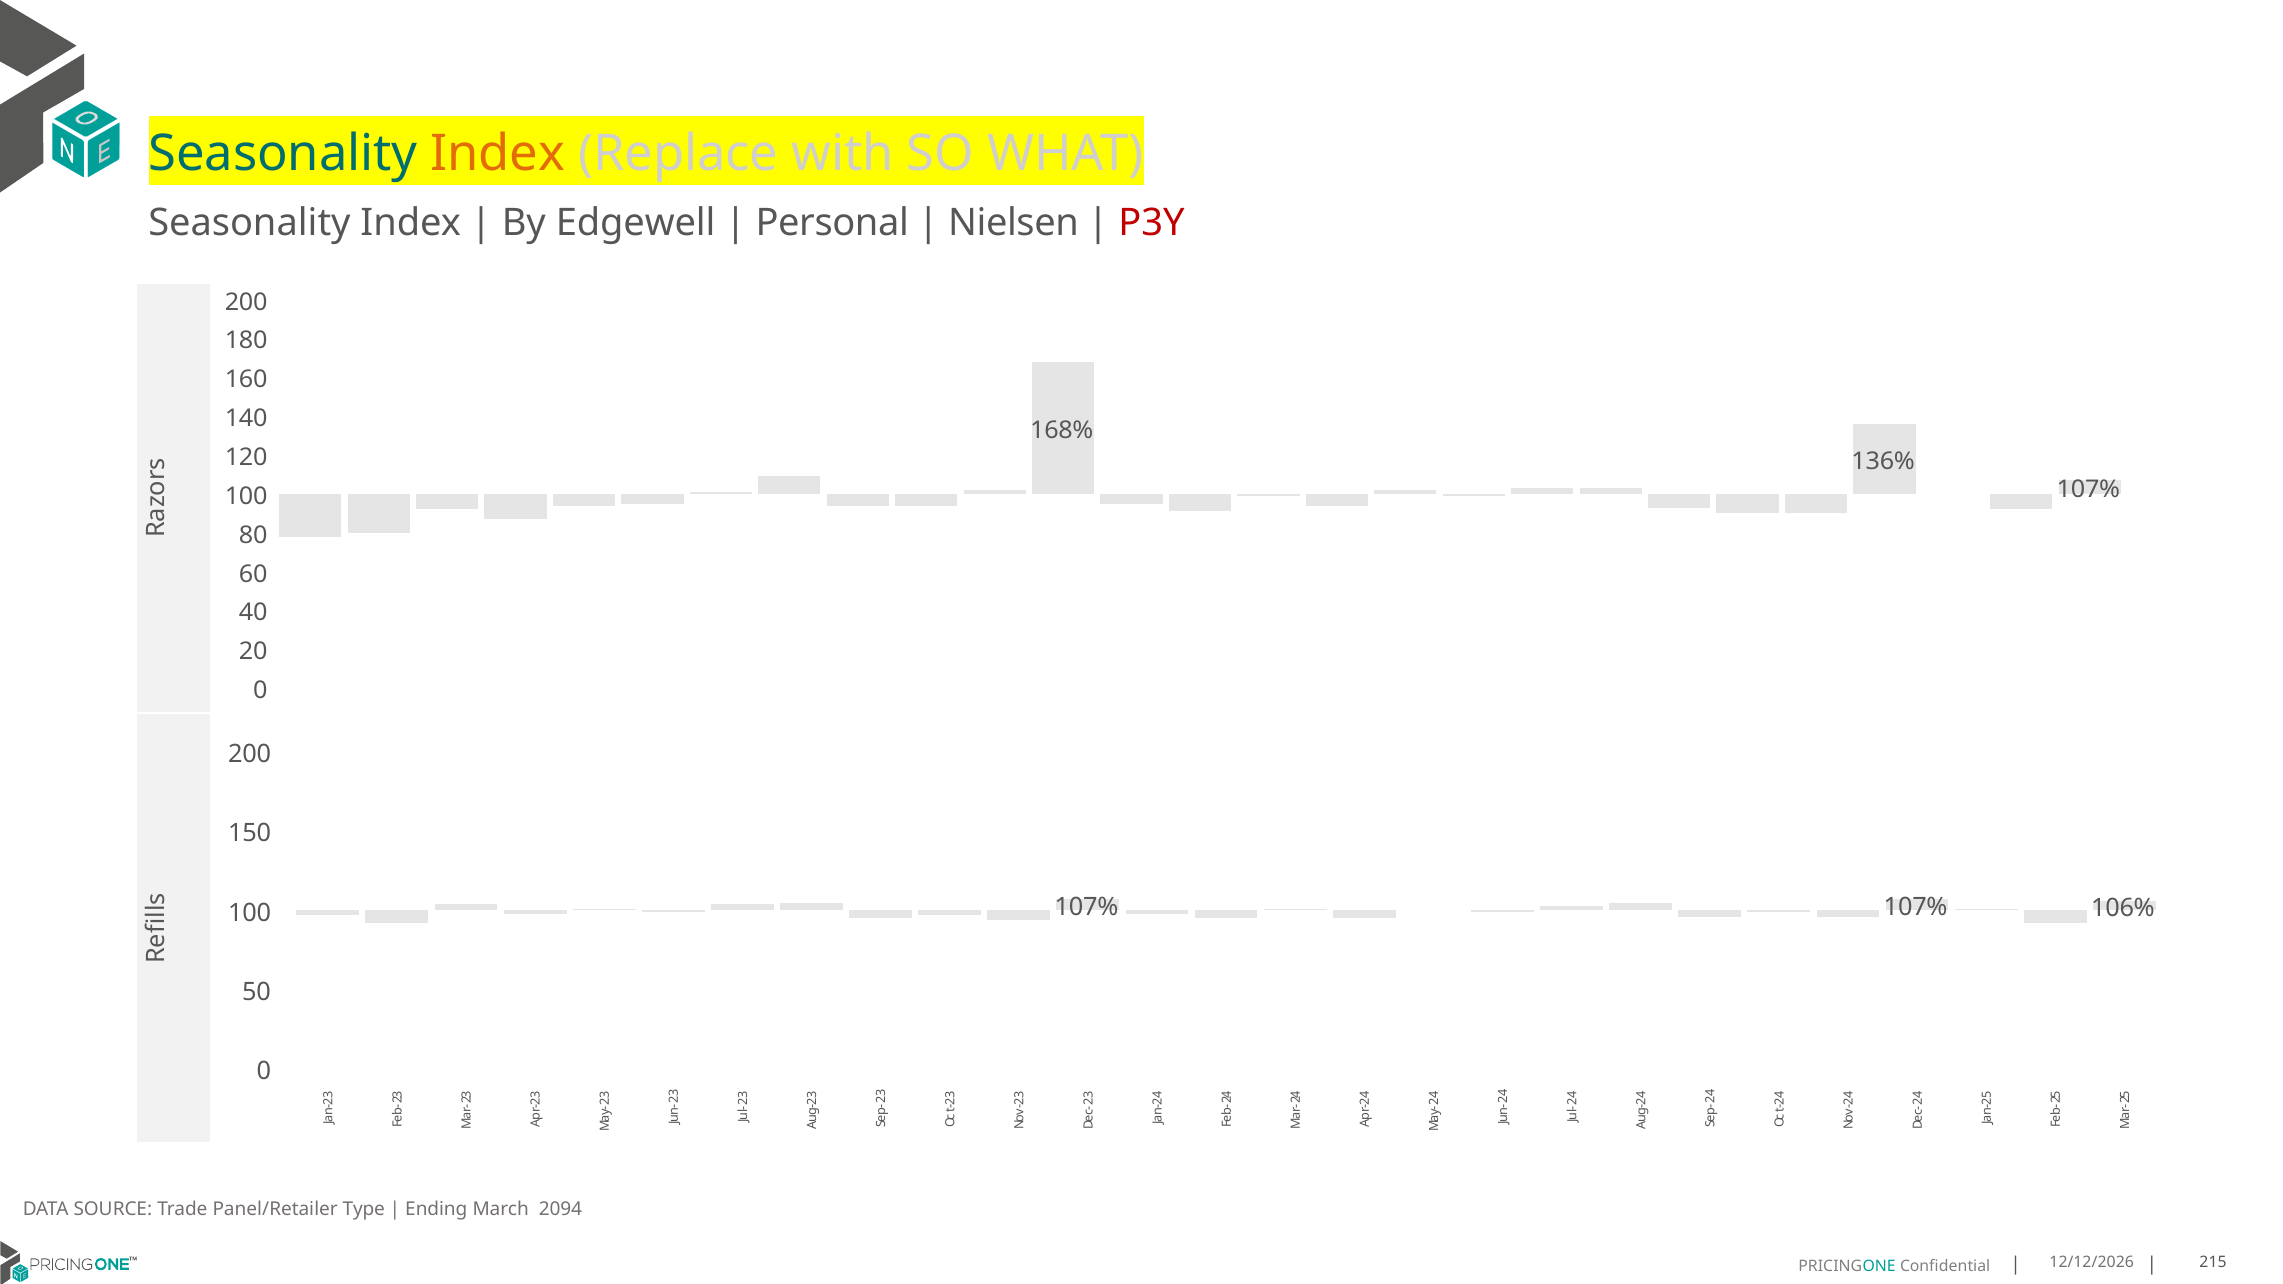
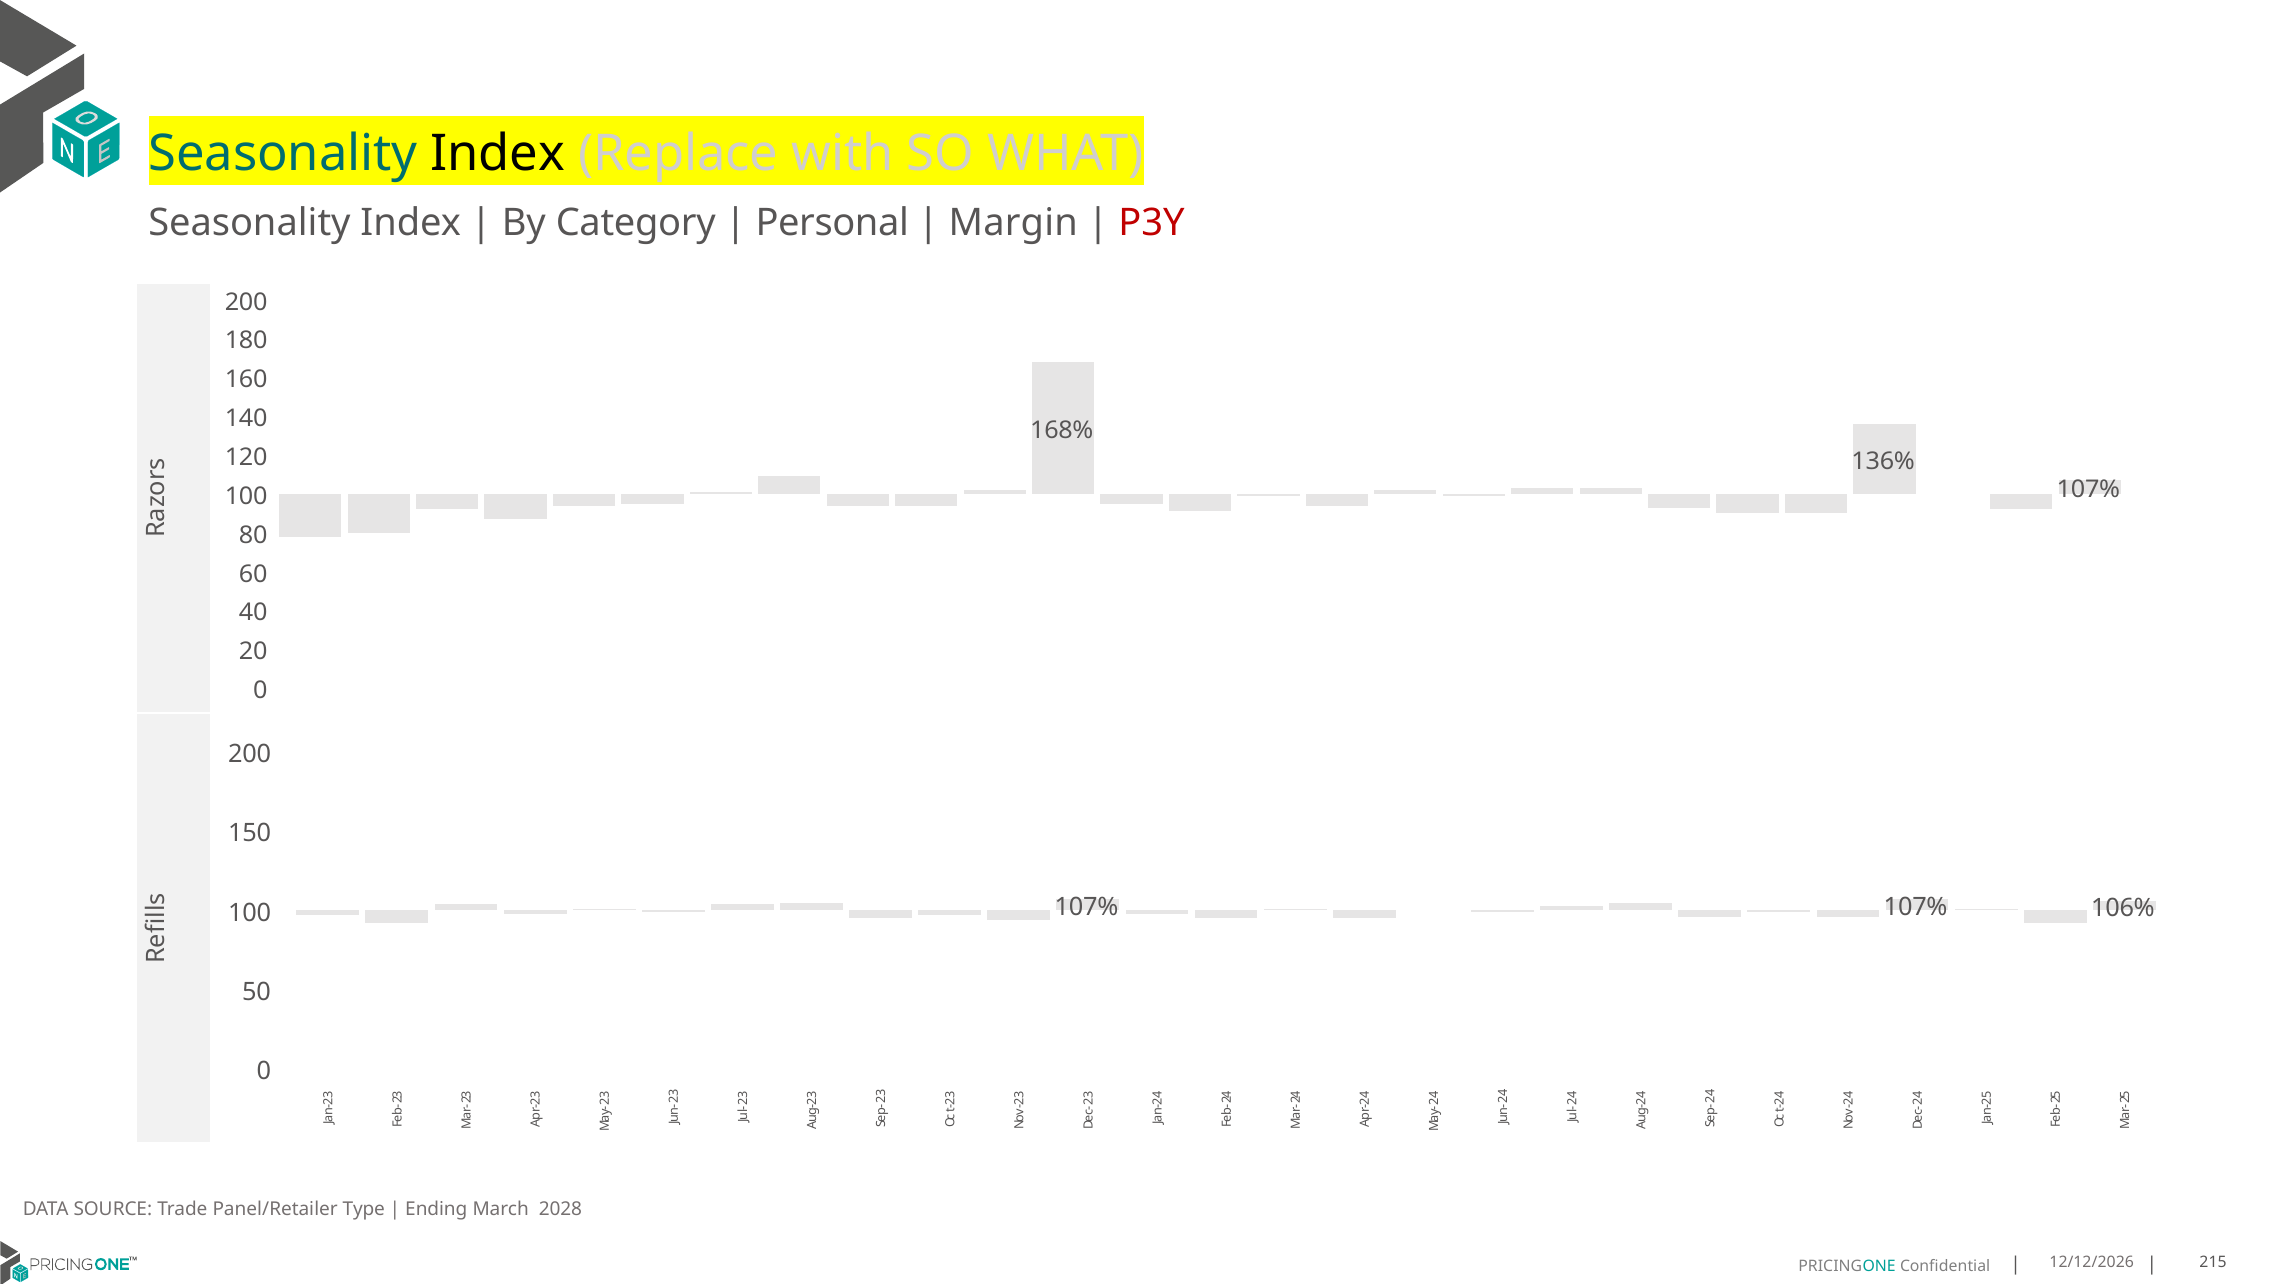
Index colour: orange -> black (498, 153)
Edgewell: Edgewell -> Category (636, 223)
Nielsen: Nielsen -> Margin (1013, 223)
2094: 2094 -> 2028 (560, 1210)
